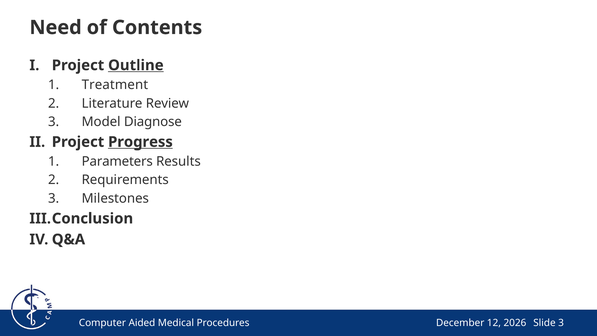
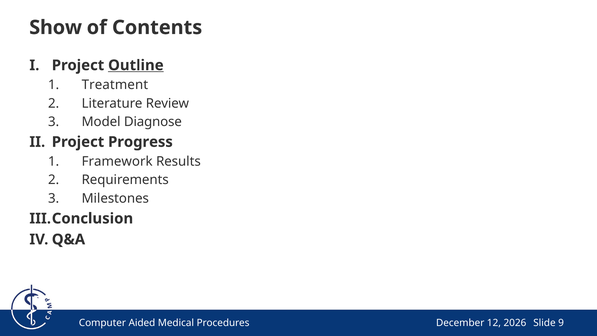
Need: Need -> Show (56, 27)
Progress underline: present -> none (140, 142)
Parameters: Parameters -> Framework (117, 161)
Slide 3: 3 -> 9 (561, 323)
